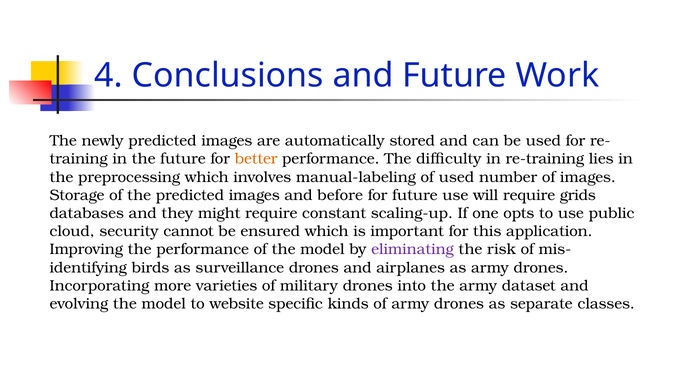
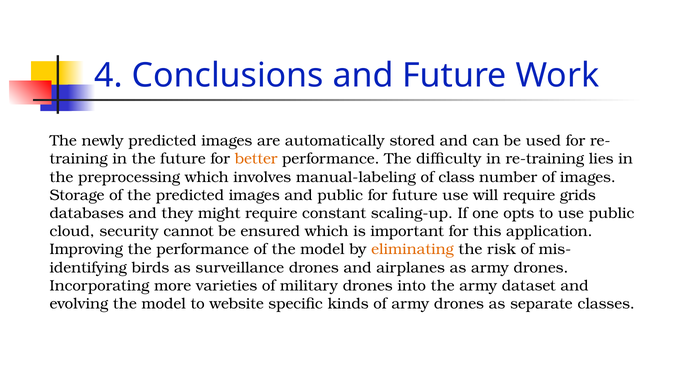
of used: used -> class (457, 177)
and before: before -> public (340, 195)
eliminating colour: purple -> orange (412, 250)
